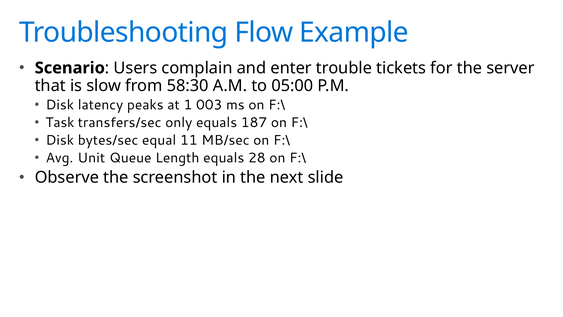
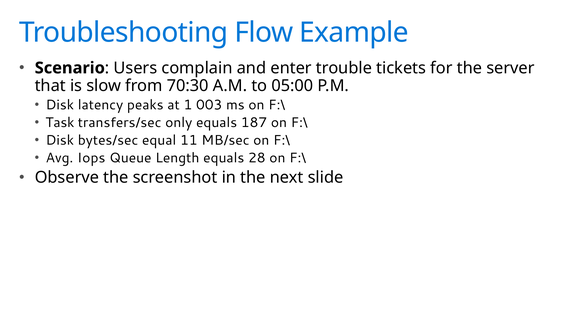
58:30: 58:30 -> 70:30 (188, 86)
Unit: Unit -> Iops (91, 158)
